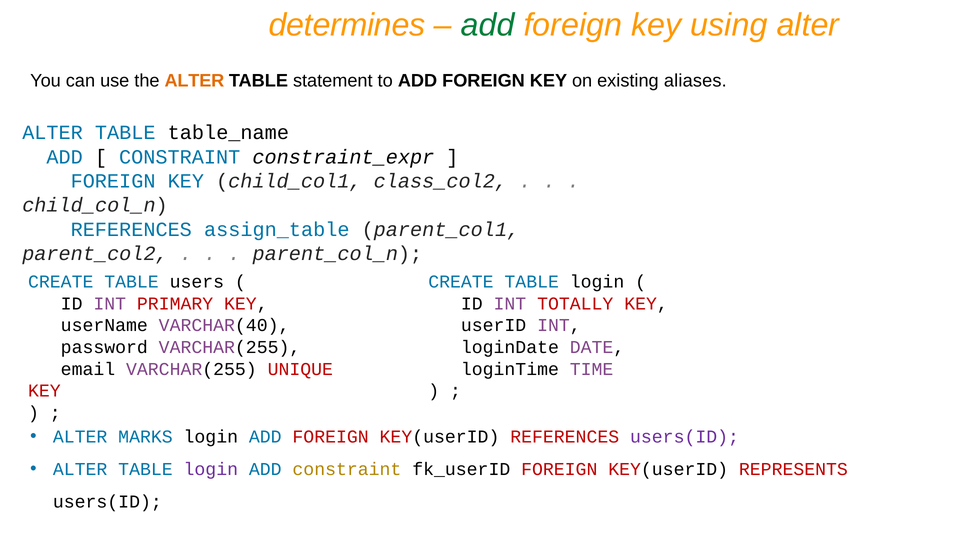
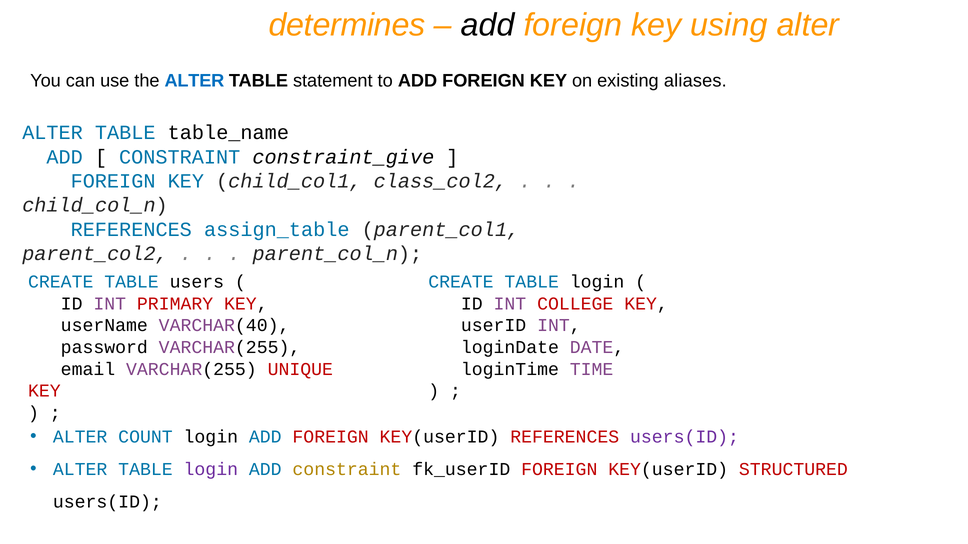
add colour: green -> black (488, 25)
ALTER colour: orange -> blue (194, 81)
constraint_expr: constraint_expr -> constraint_give (343, 157)
TOTALLY: TOTALLY -> COLLEGE (575, 304)
MARKS: MARKS -> COUNT (145, 437)
REPRESENTS: REPRESENTS -> STRUCTURED (793, 470)
